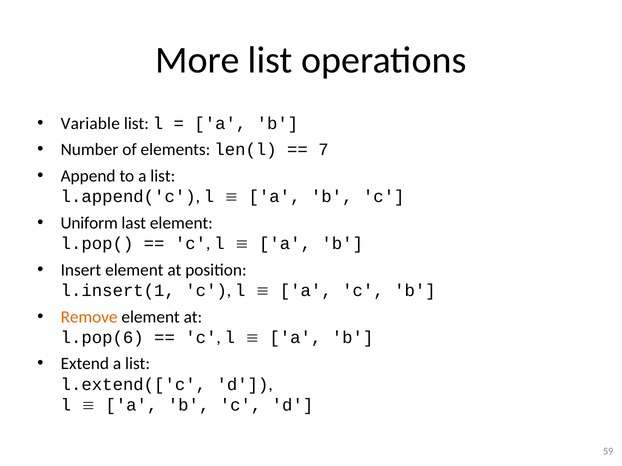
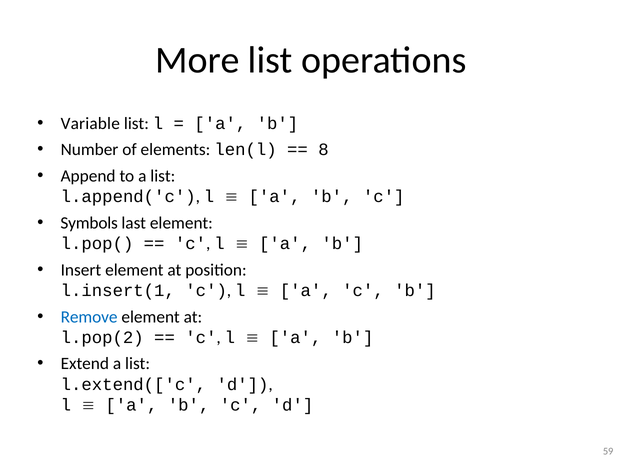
7: 7 -> 8 (324, 150)
Uniform: Uniform -> Symbols (89, 223)
Remove colour: orange -> blue (89, 317)
l.pop(6: l.pop(6 -> l.pop(2 (102, 338)
